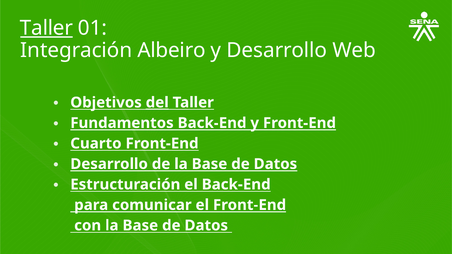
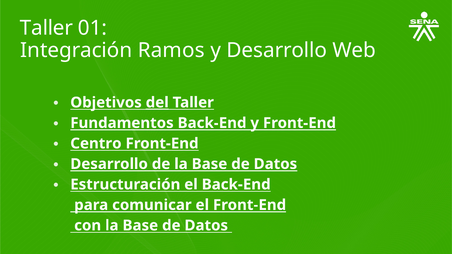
Taller underline: present -> none (47, 28)
Albeiro: Albeiro -> Ramos (171, 51)
Cuarto: Cuarto -> Centro (96, 144)
